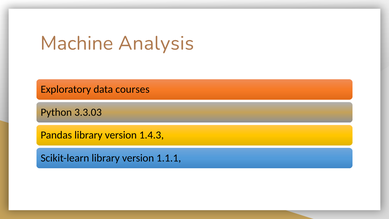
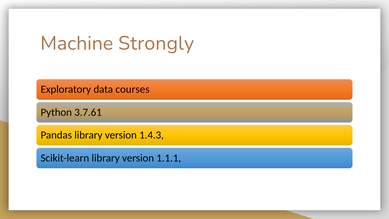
Analysis: Analysis -> Strongly (156, 43)
3.3.03: 3.3.03 -> 3.7.61 (88, 112)
